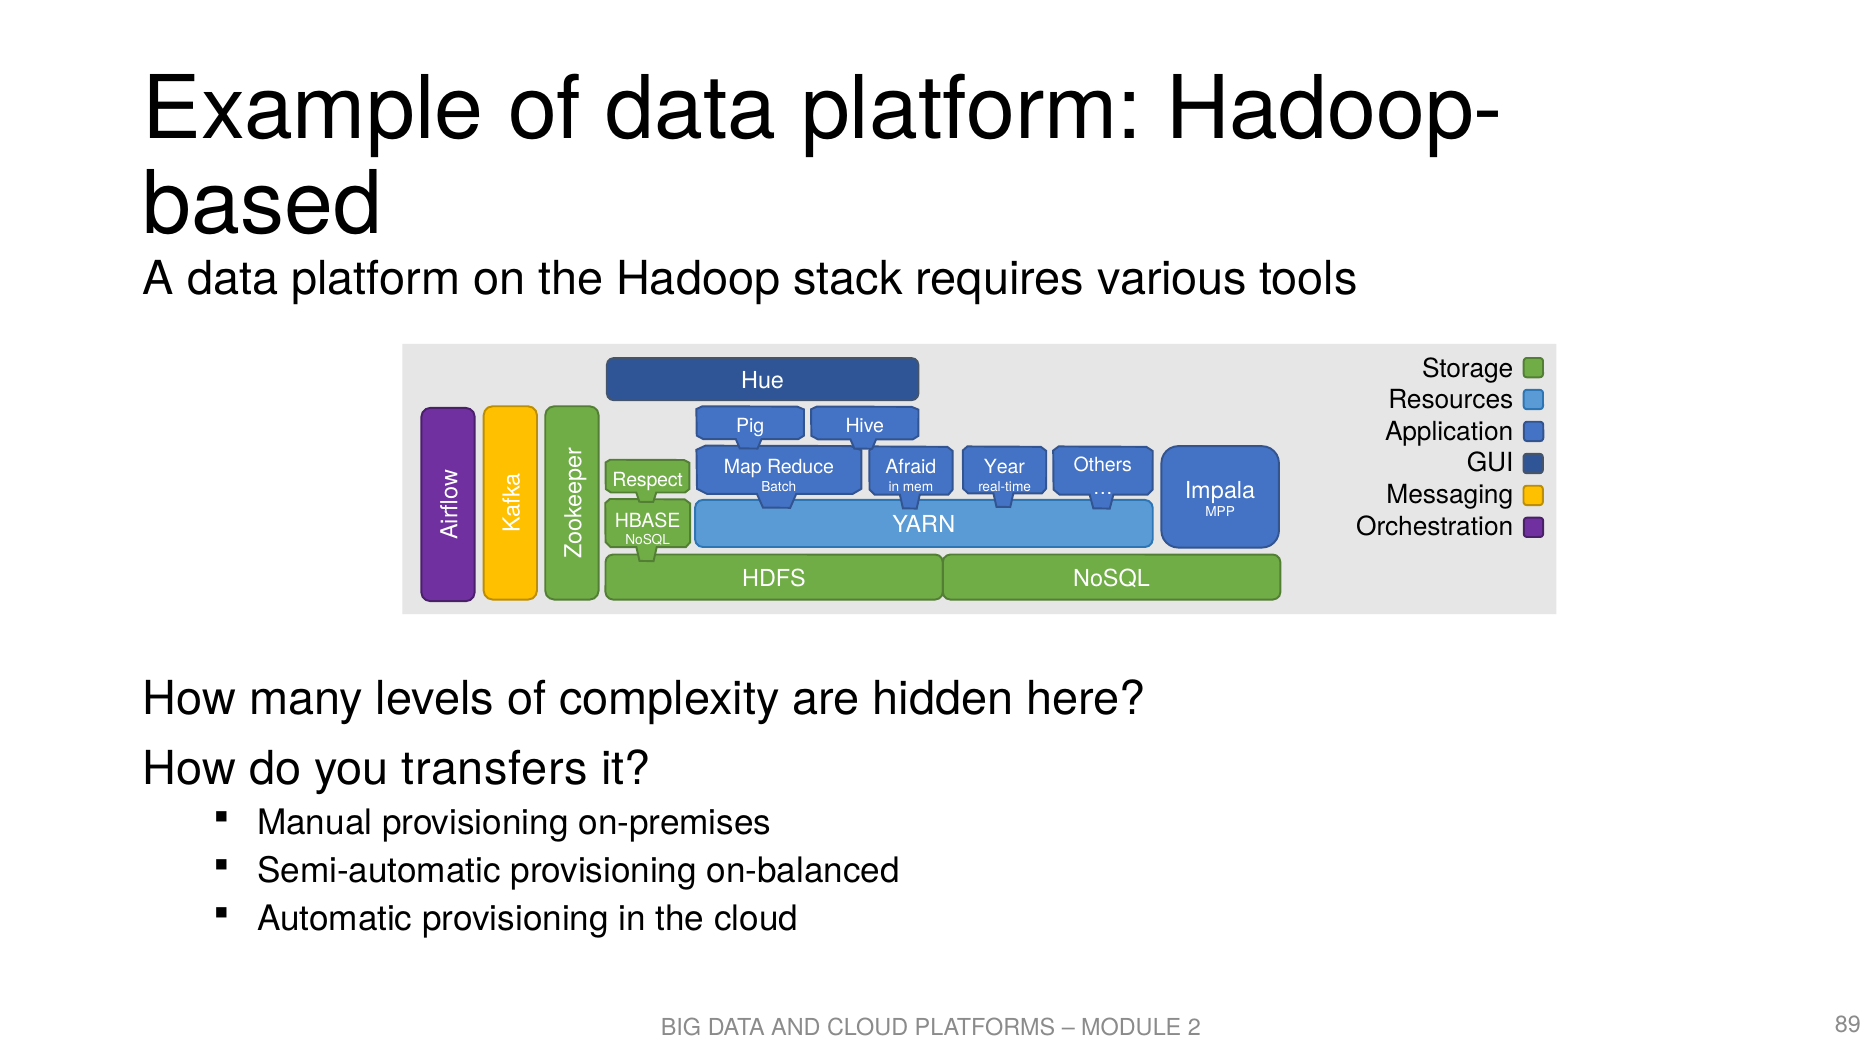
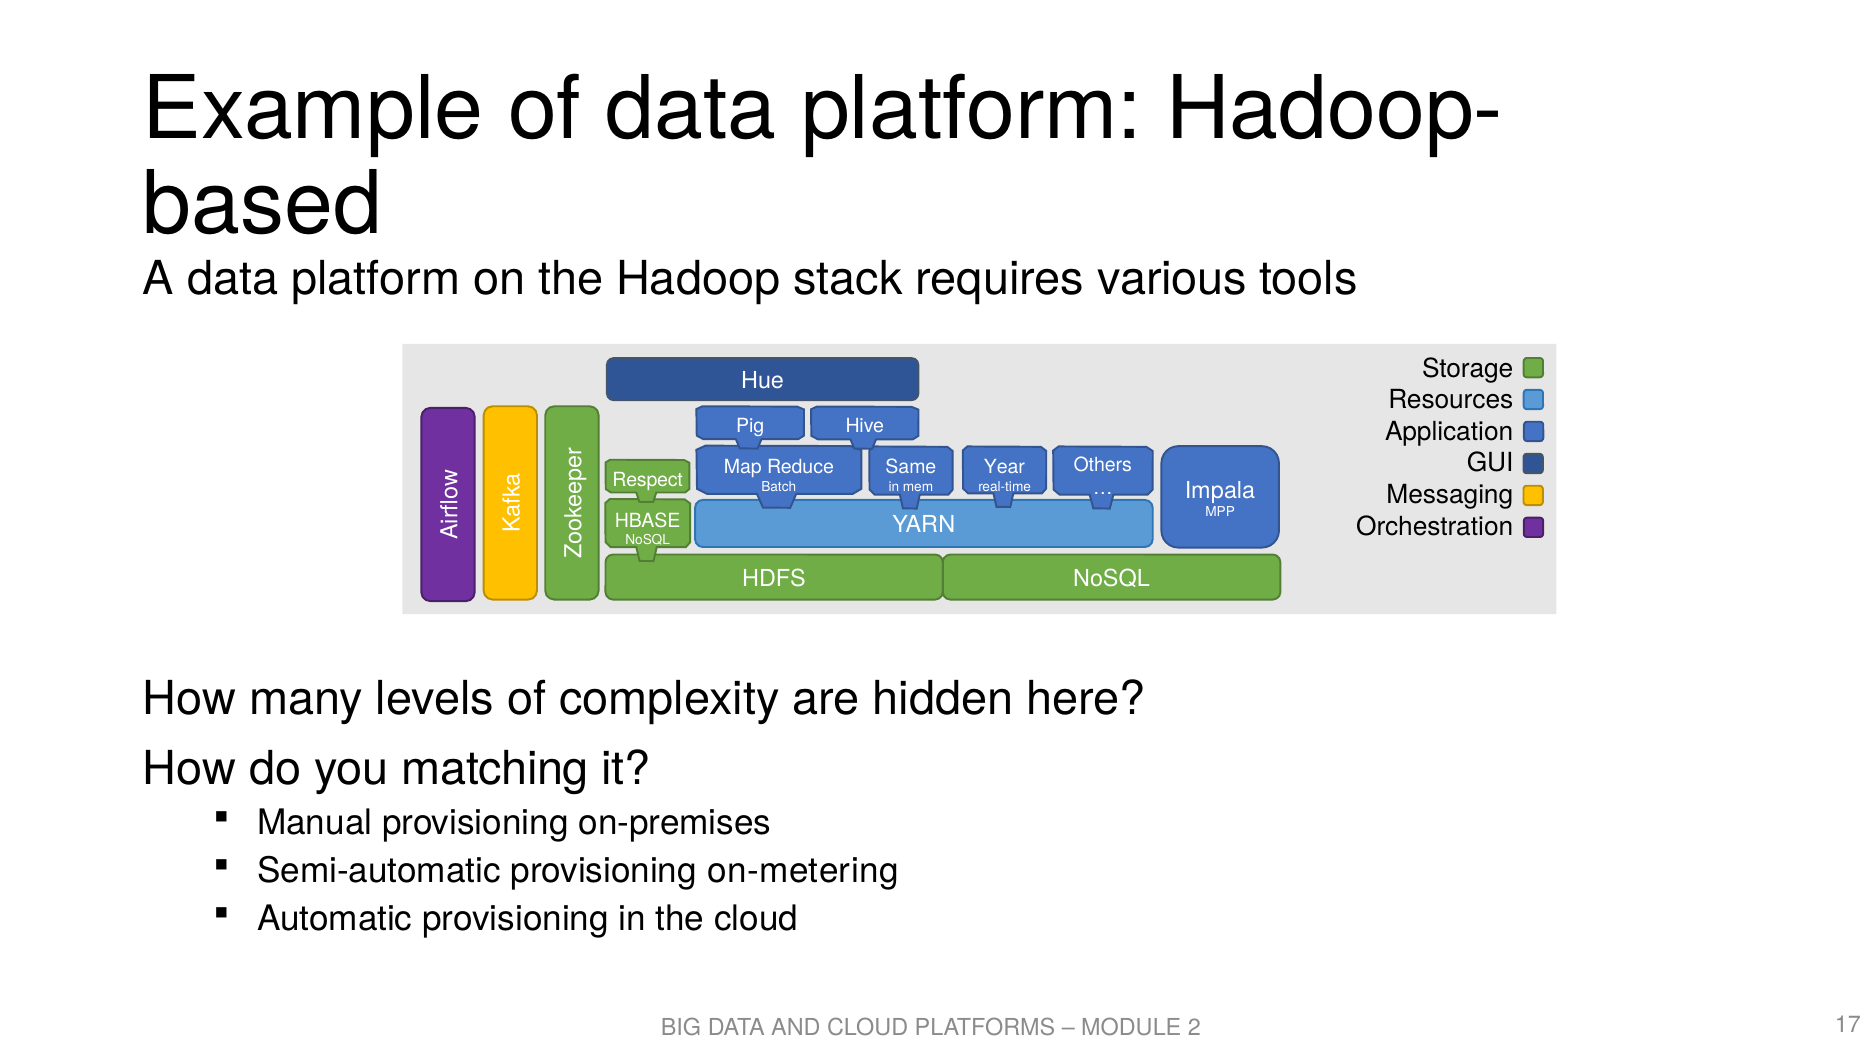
Afraid: Afraid -> Same (911, 468)
transfers: transfers -> matching (495, 770)
on-balanced: on-balanced -> on-metering (803, 872)
89: 89 -> 17 (1848, 1026)
